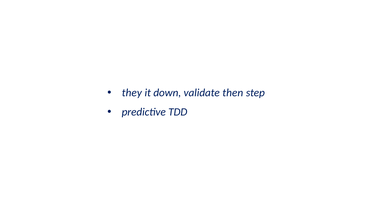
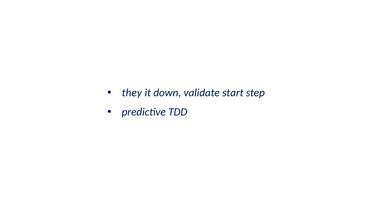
then: then -> start (233, 93)
